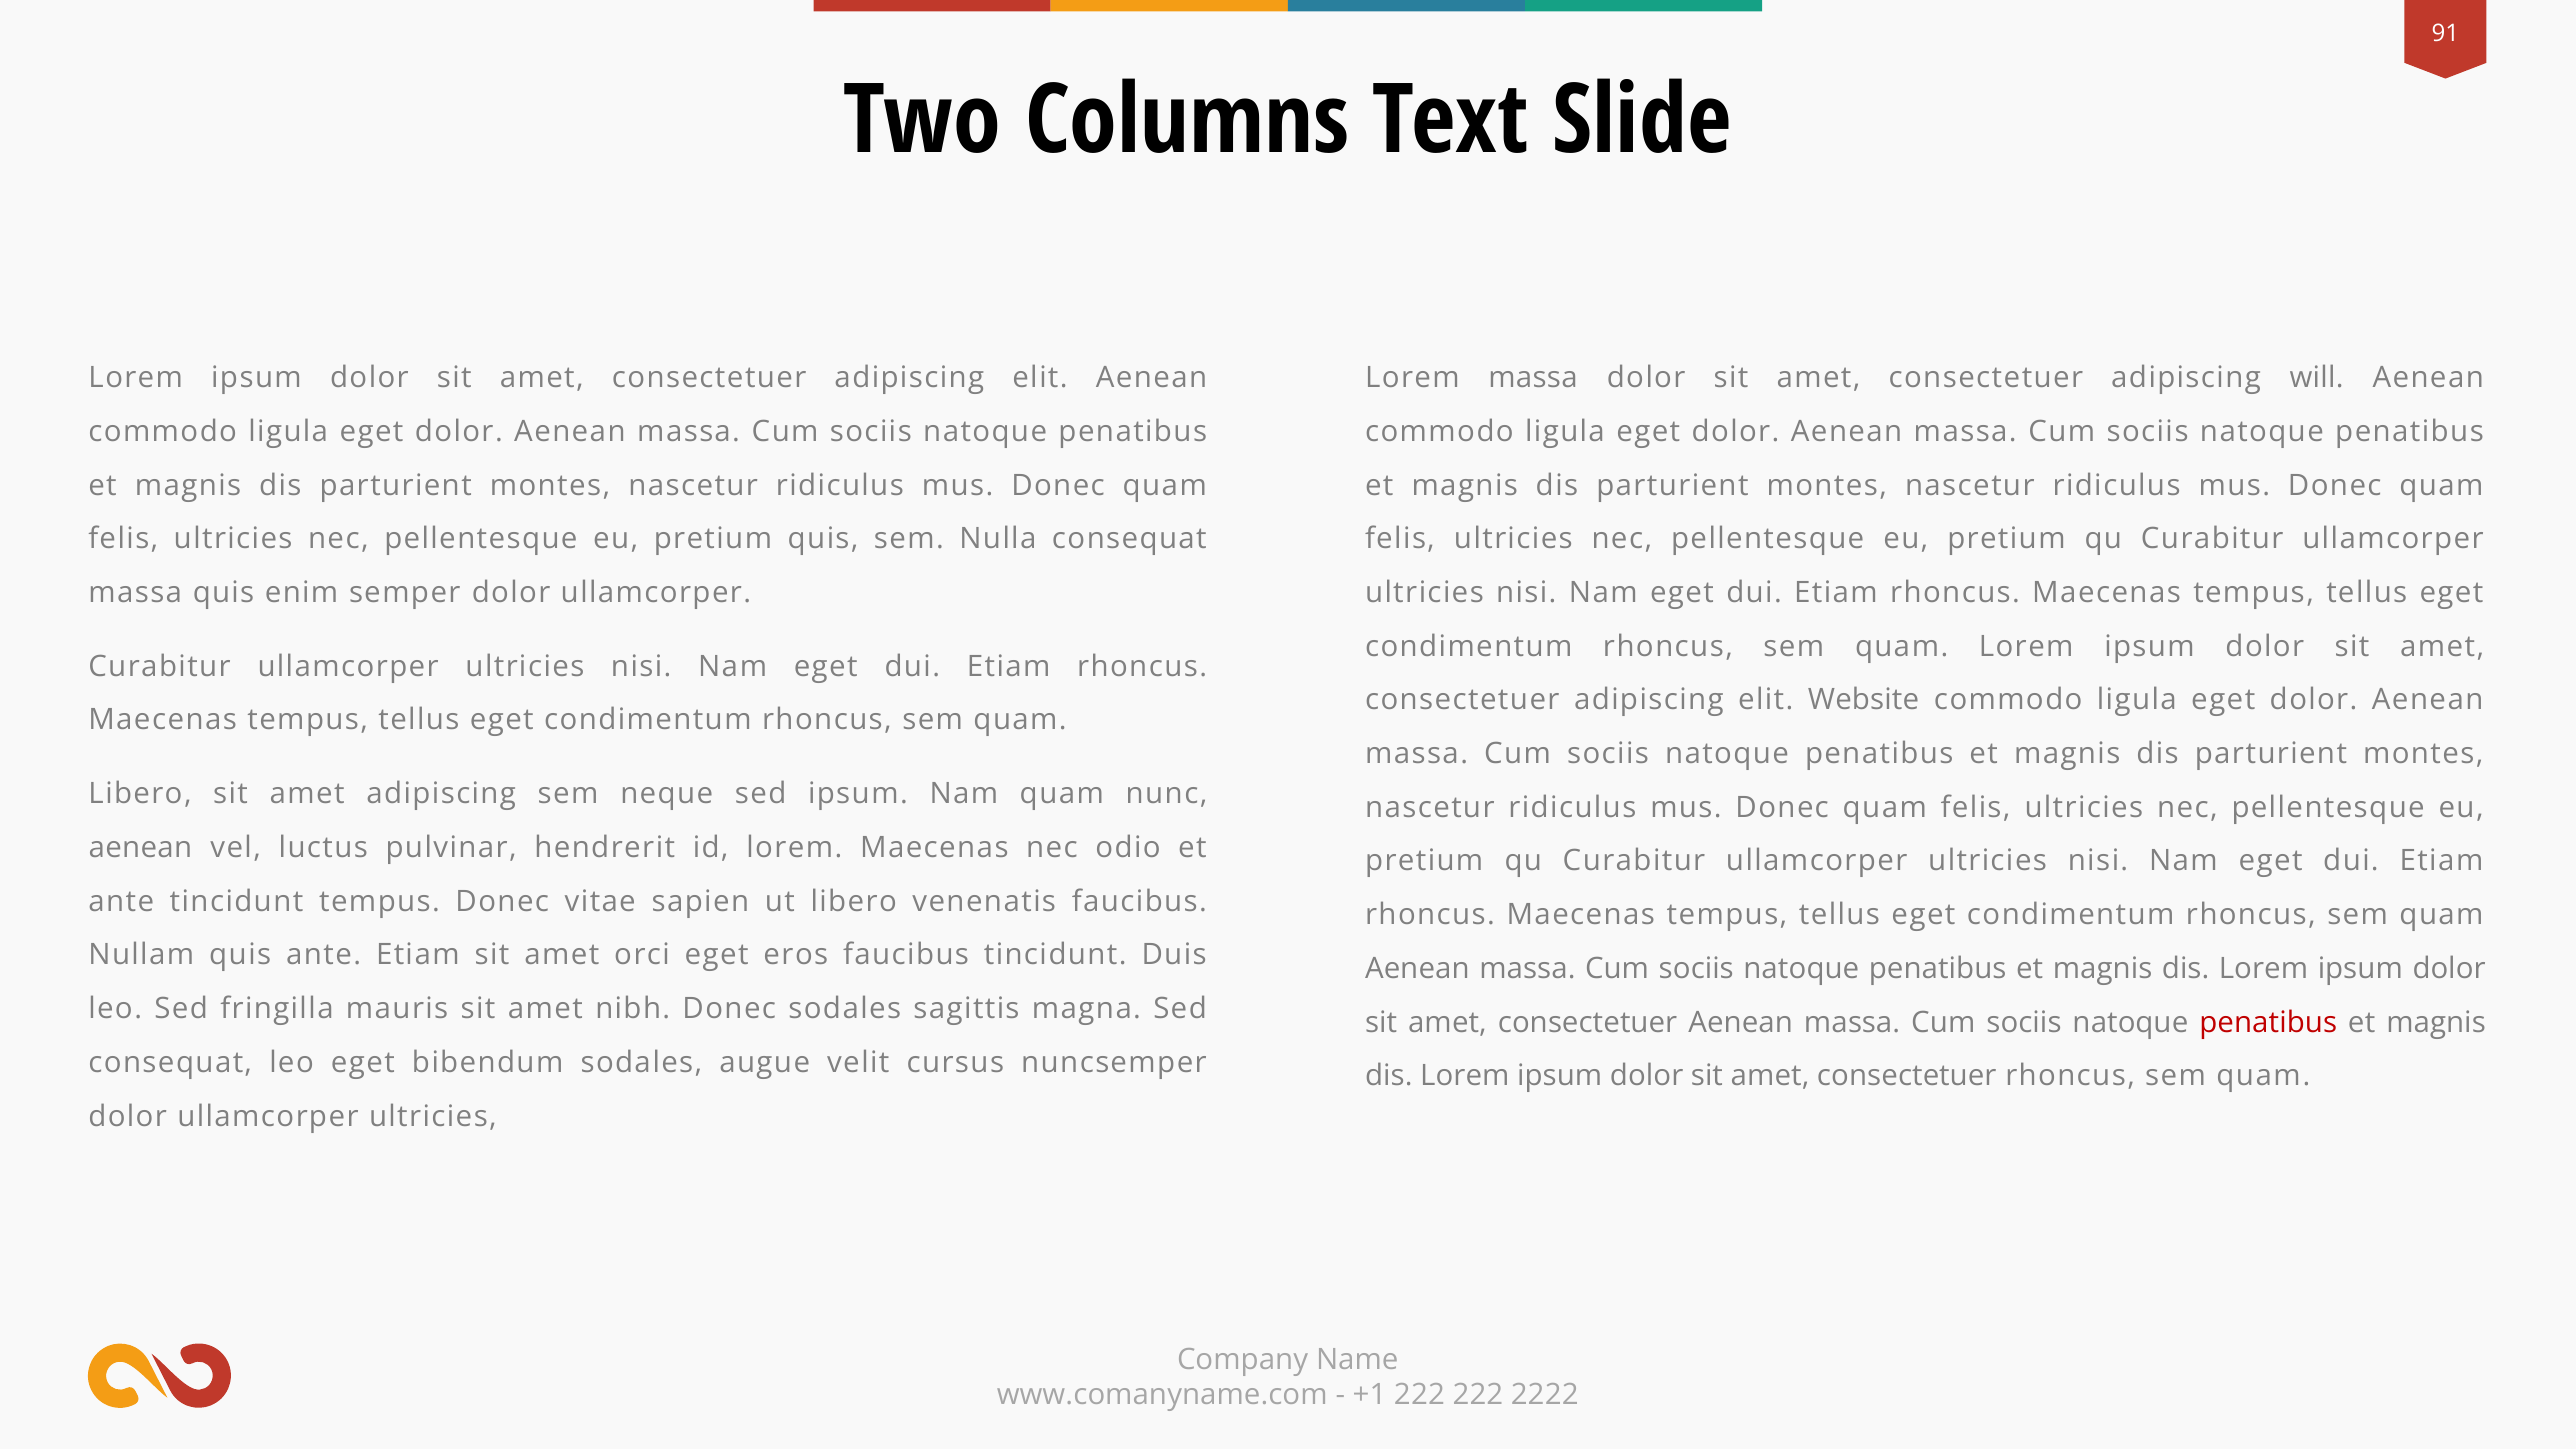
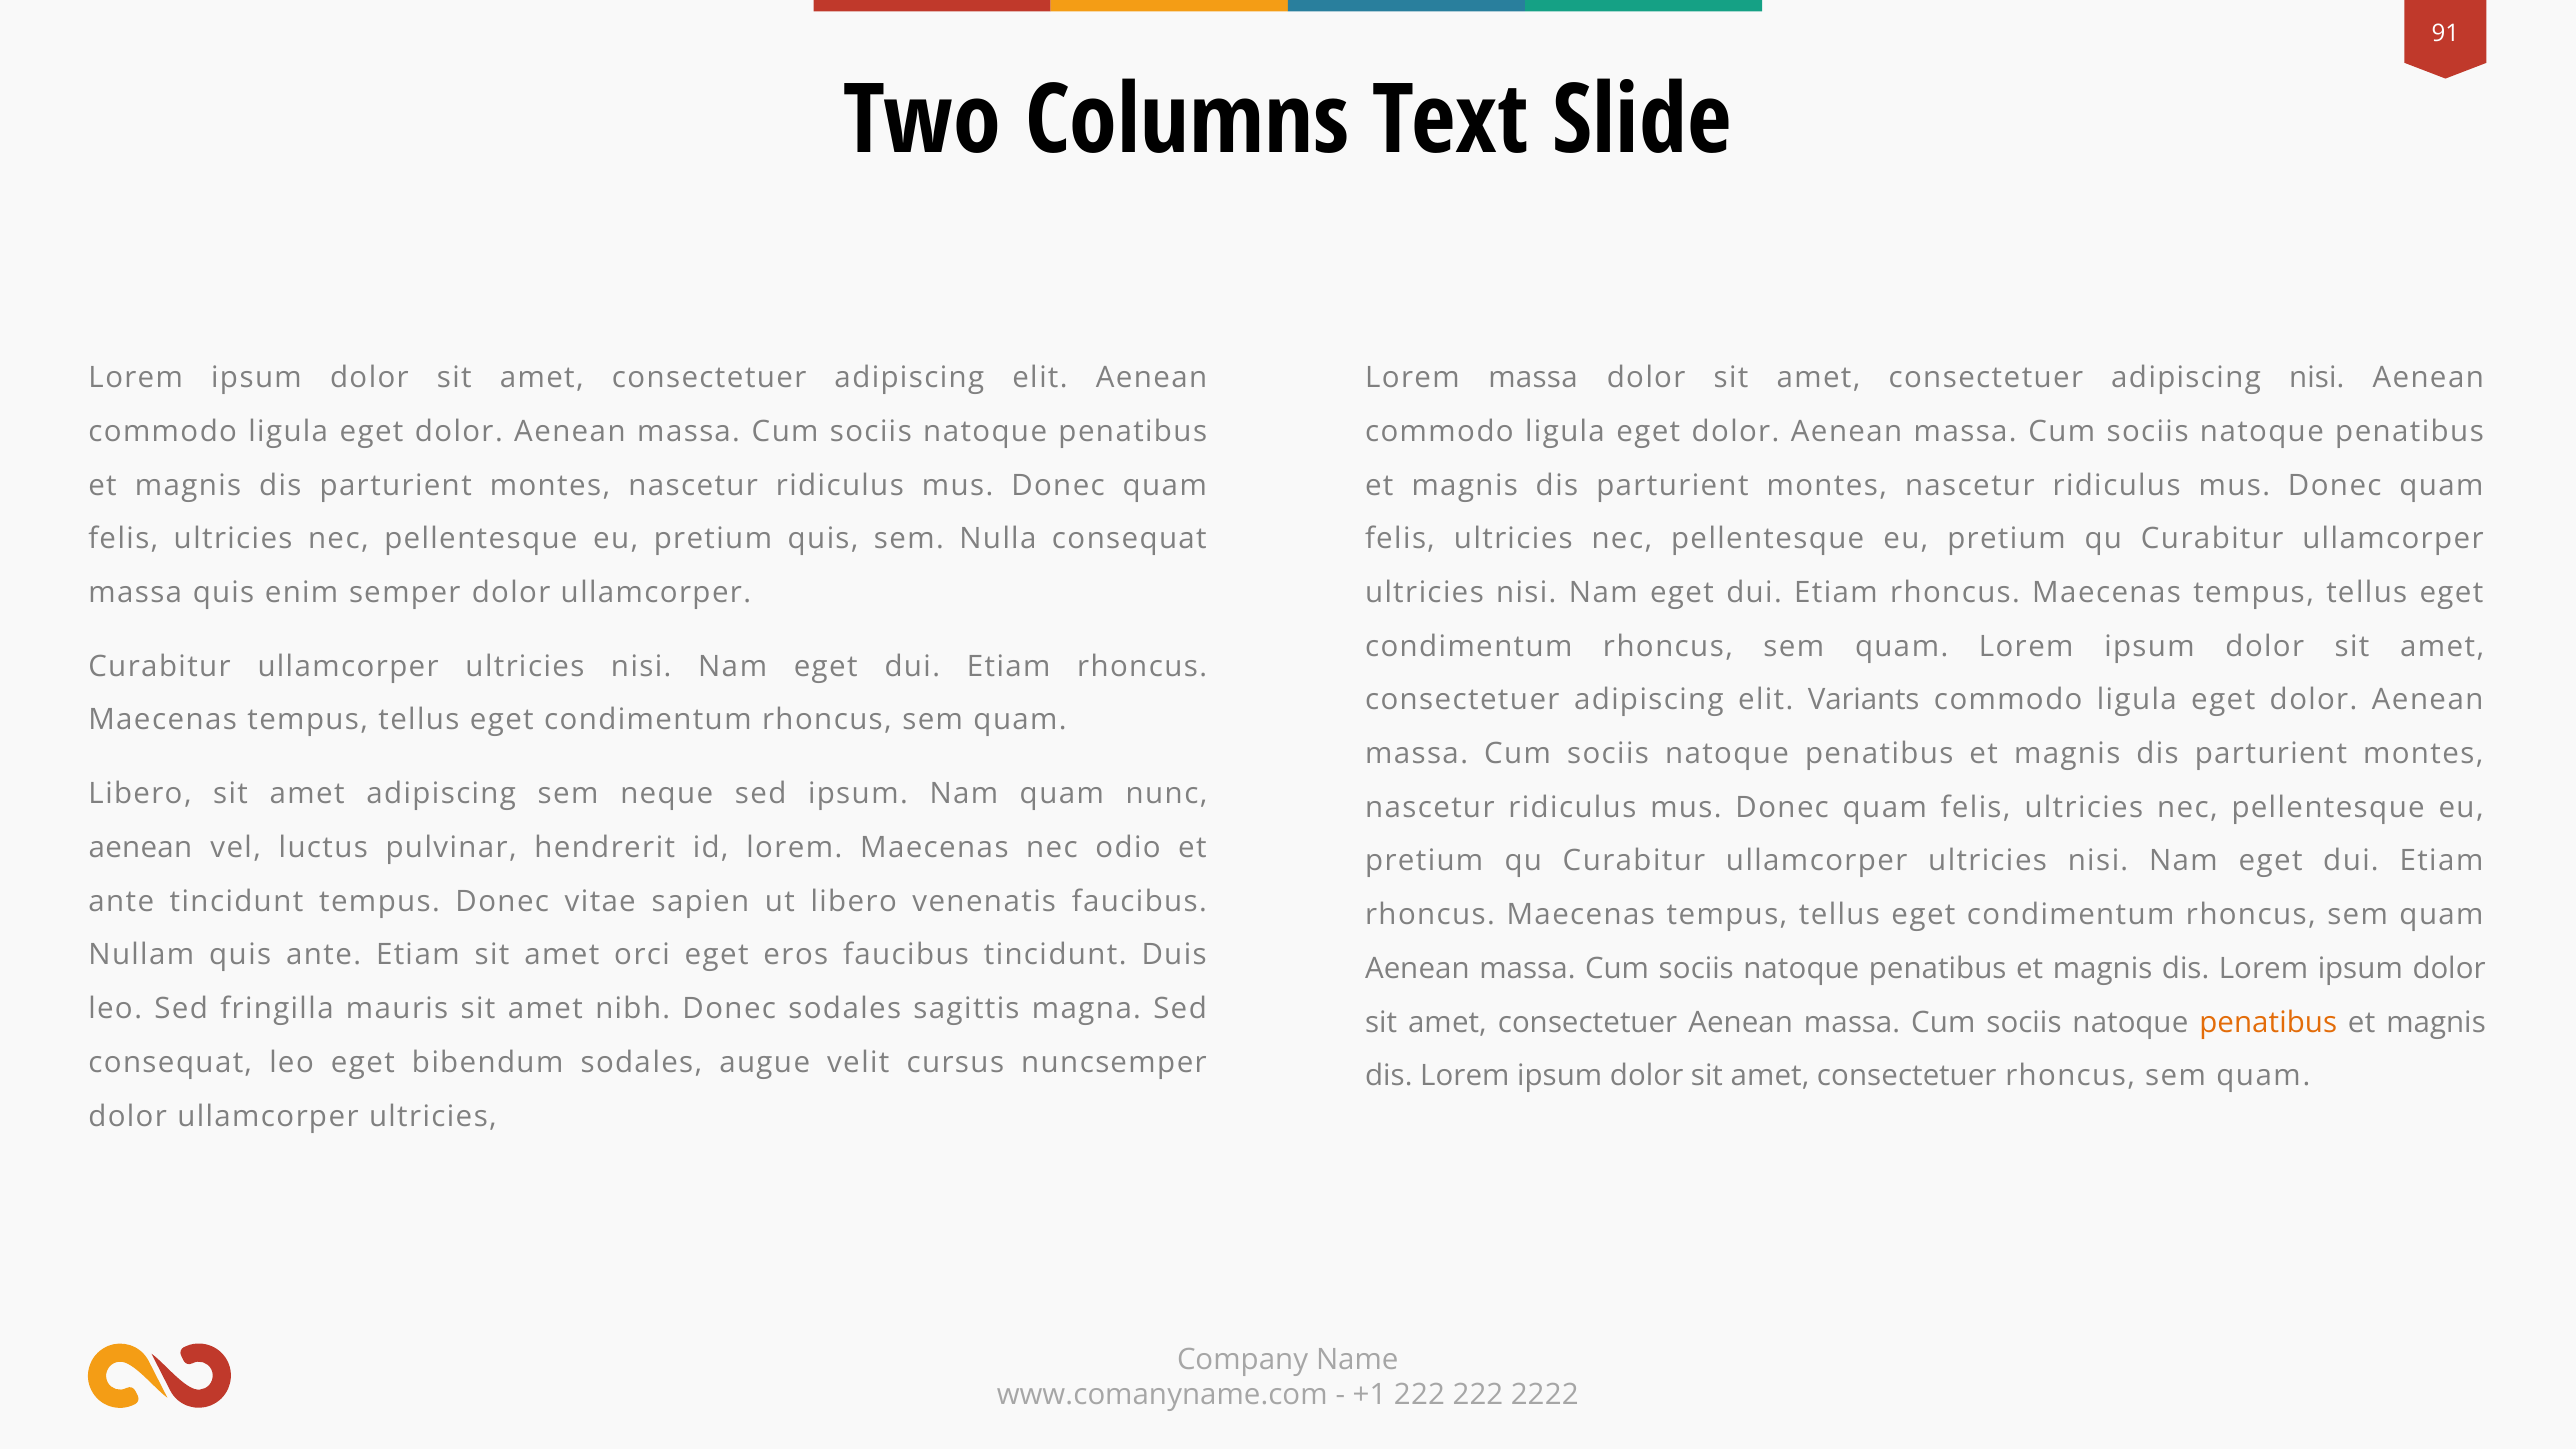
adipiscing will: will -> nisi (2317, 378)
Website: Website -> Variants (1864, 700)
penatibus colour: red -> orange (2268, 1022)
